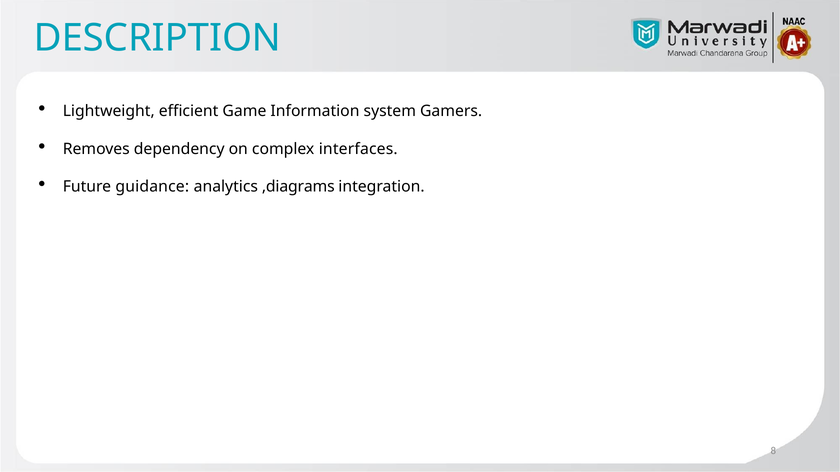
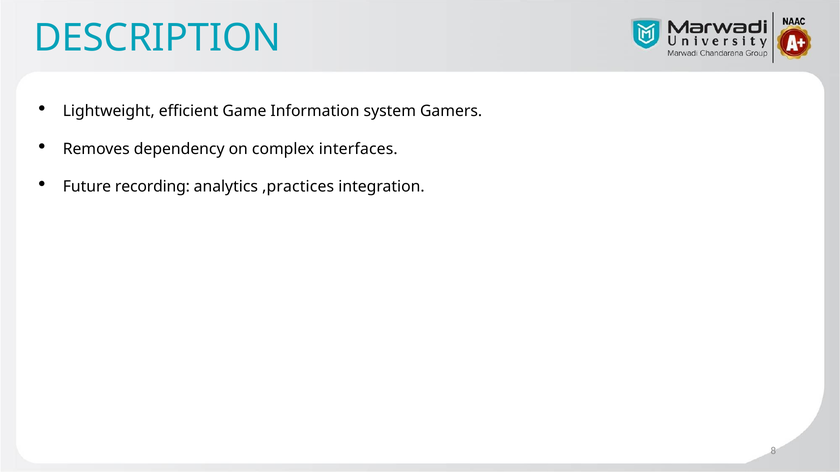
guidance: guidance -> recording (152, 187)
,diagrams: ,diagrams -> ,practices (298, 187)
